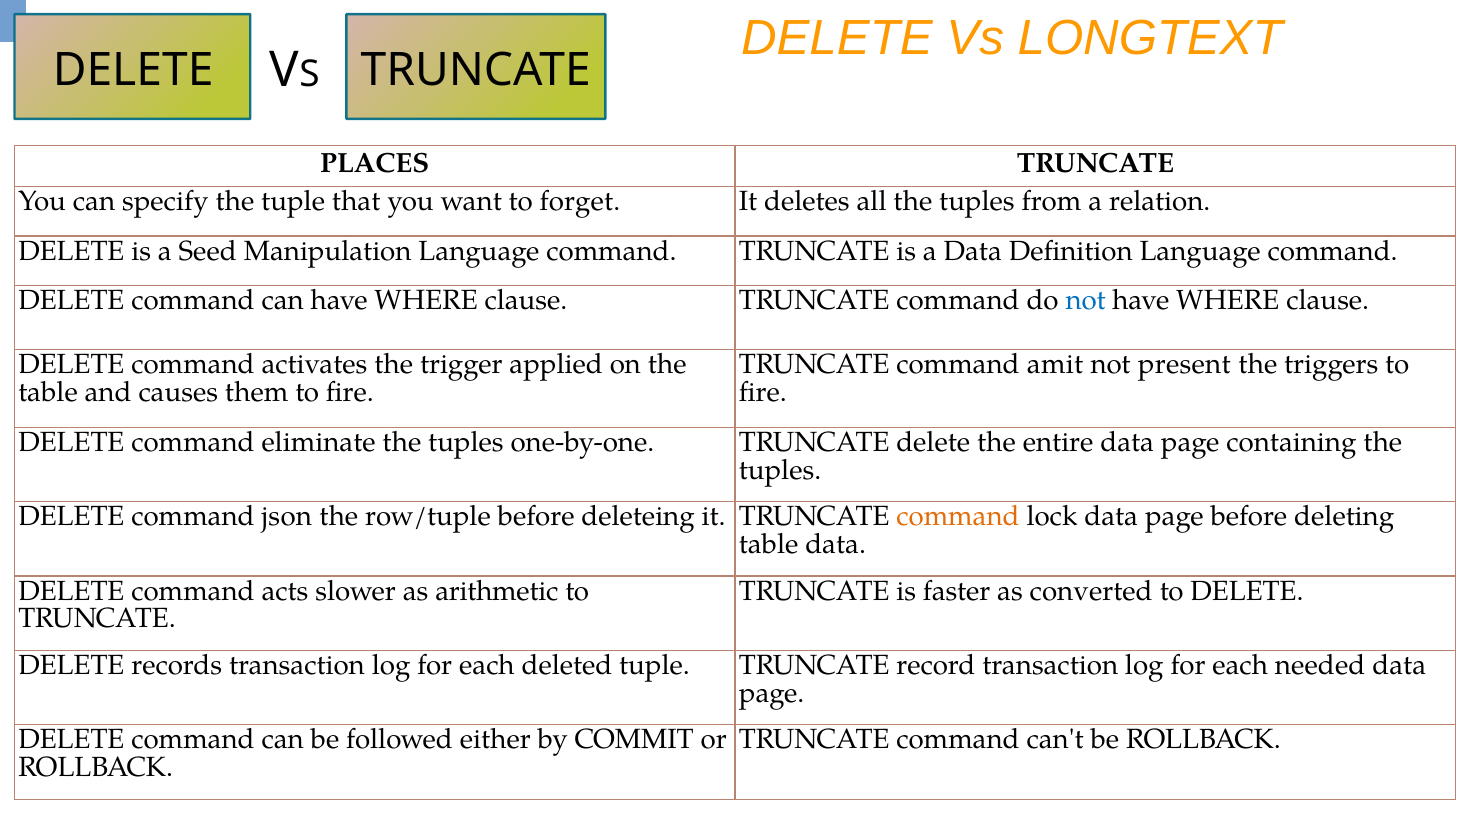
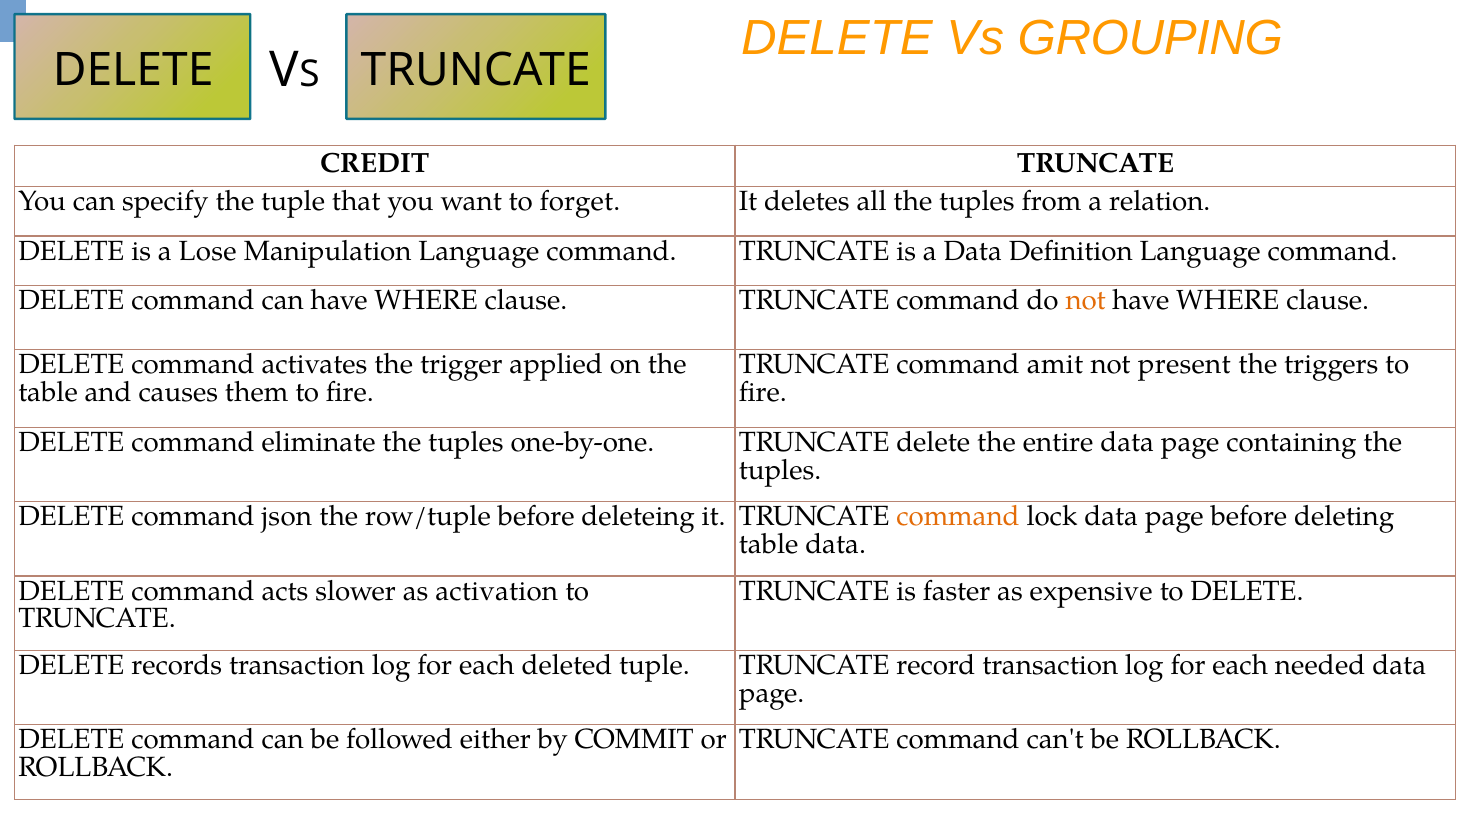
LONGTEXT: LONGTEXT -> GROUPING (1150, 38)
PLACES: PLACES -> CREDIT (375, 163)
Seed: Seed -> Lose (208, 251)
not colour: blue -> orange (1086, 301)
arithmetic: arithmetic -> activation (497, 591)
converted: converted -> expensive (1091, 591)
